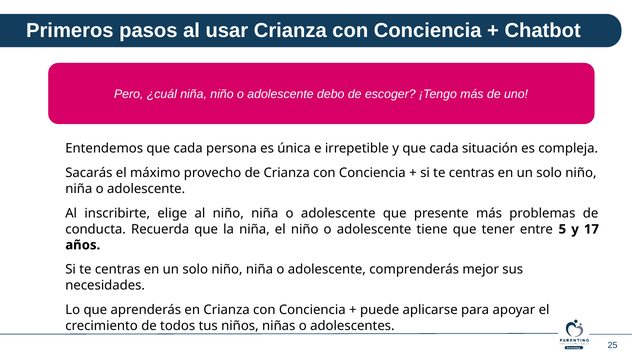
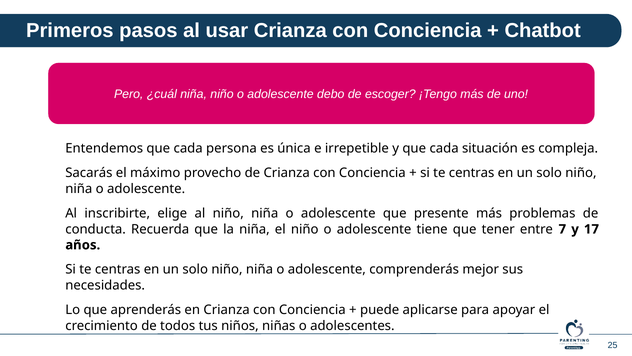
5: 5 -> 7 (562, 229)
